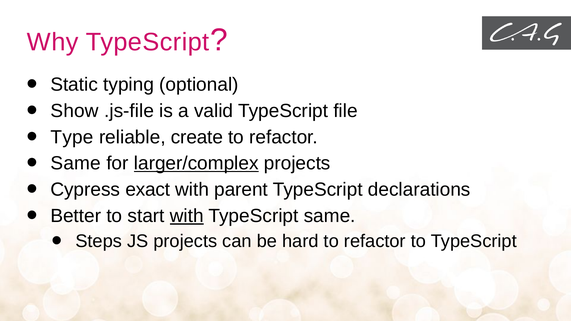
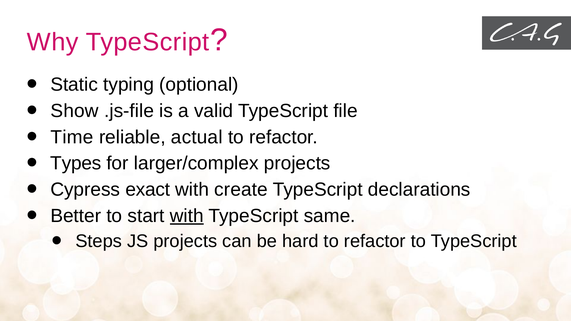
Type: Type -> Time (72, 137)
create: create -> actual (197, 137)
Same: Same -> Types (76, 163)
larger/complex underline: present -> none (196, 163)
parent: parent -> create (241, 190)
